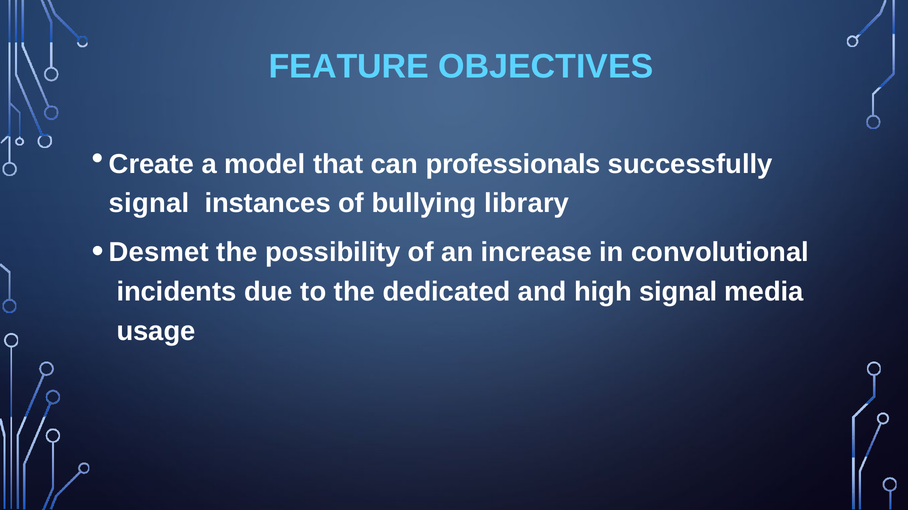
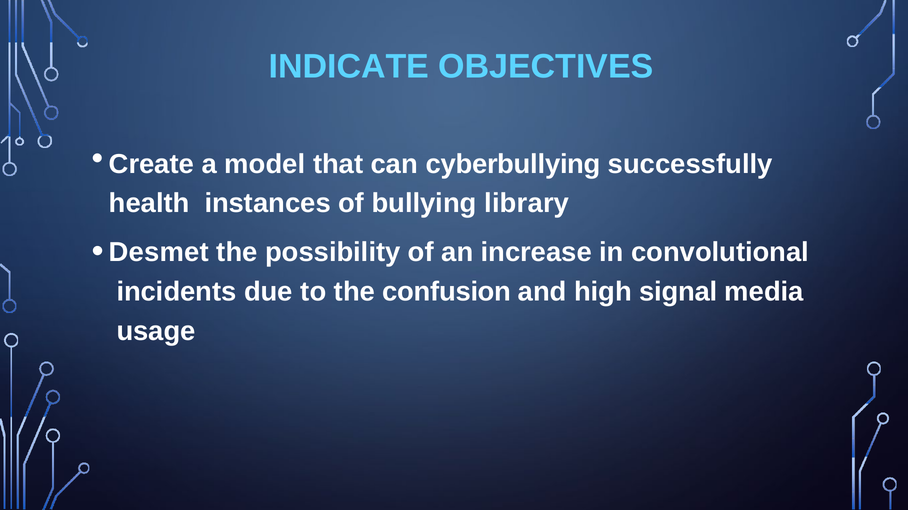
FEATURE: FEATURE -> INDICATE (349, 67)
professionals: professionals -> cyberbullying (513, 164)
signal: signal -> health (149, 204)
dedicated: dedicated -> confusion (447, 292)
